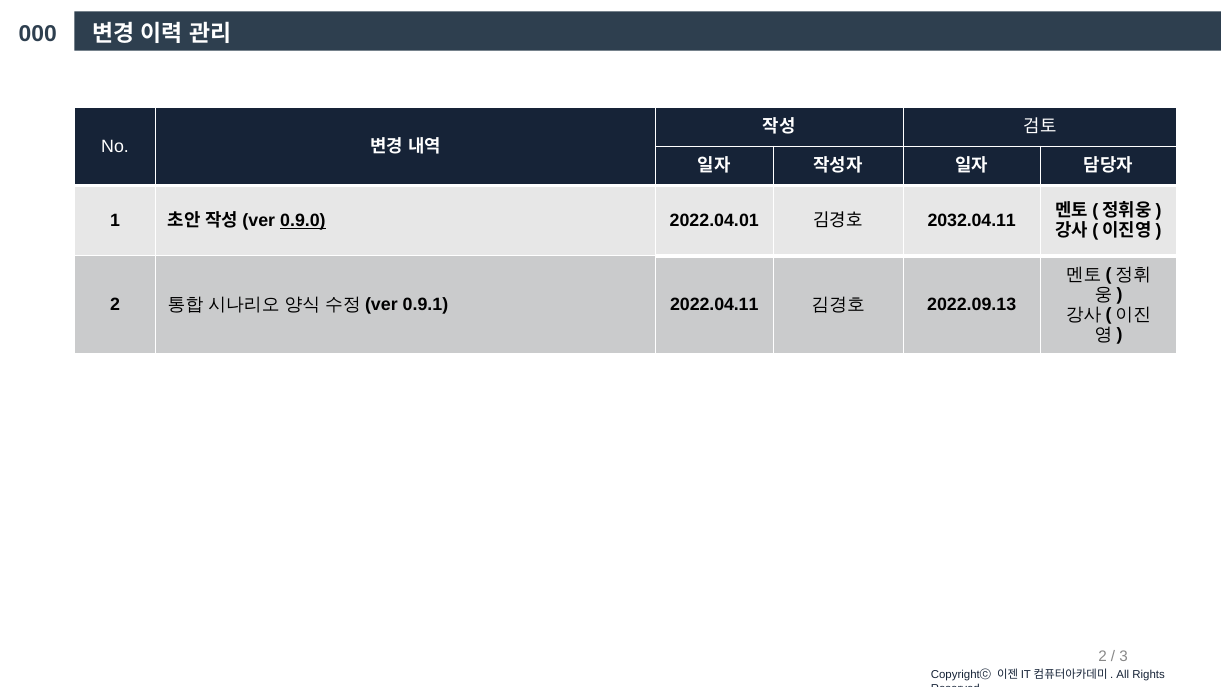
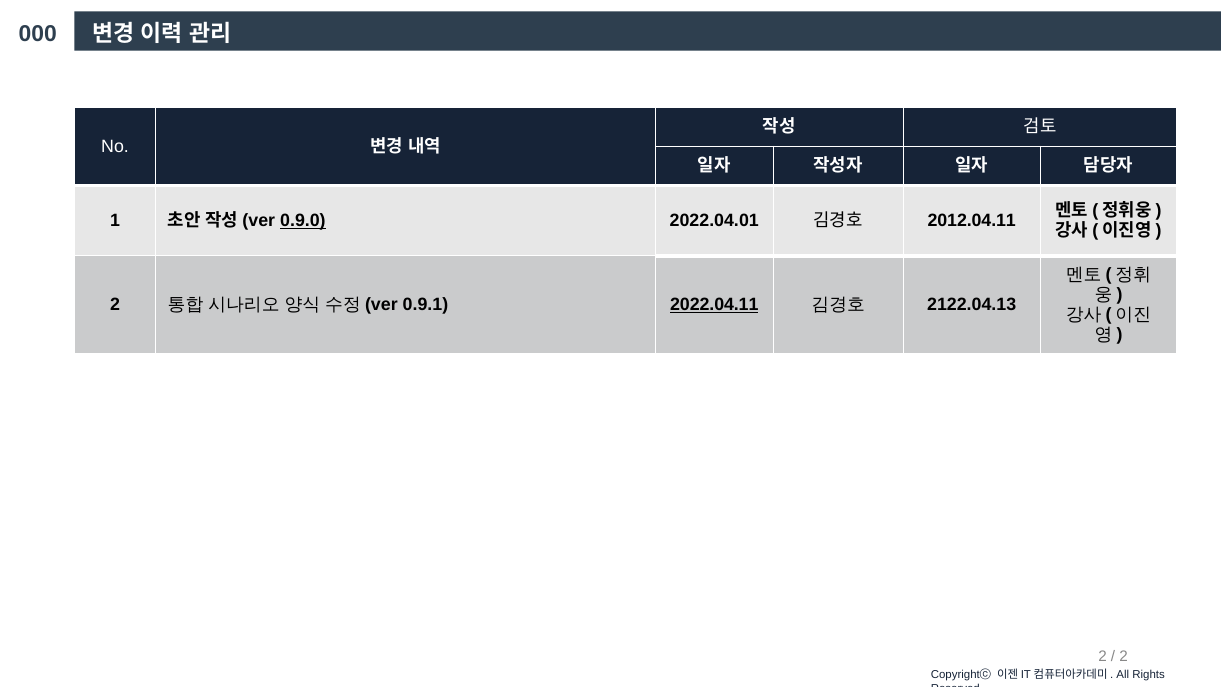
2032.04.11: 2032.04.11 -> 2012.04.11 (972, 221)
2022.04.11 underline: none -> present (714, 305)
2022.09.13: 2022.09.13 -> 2122.04.13 (972, 305)
3: 3 -> 2 (1124, 656)
